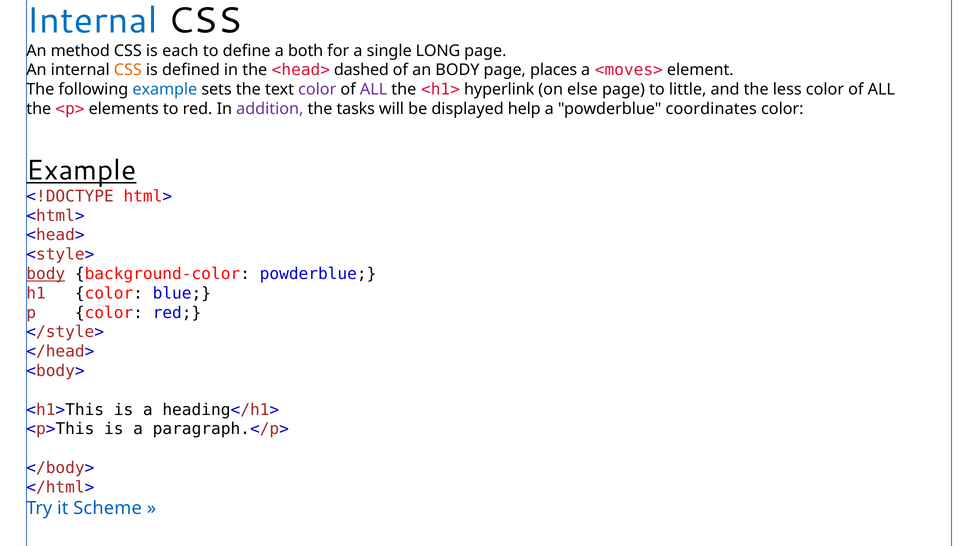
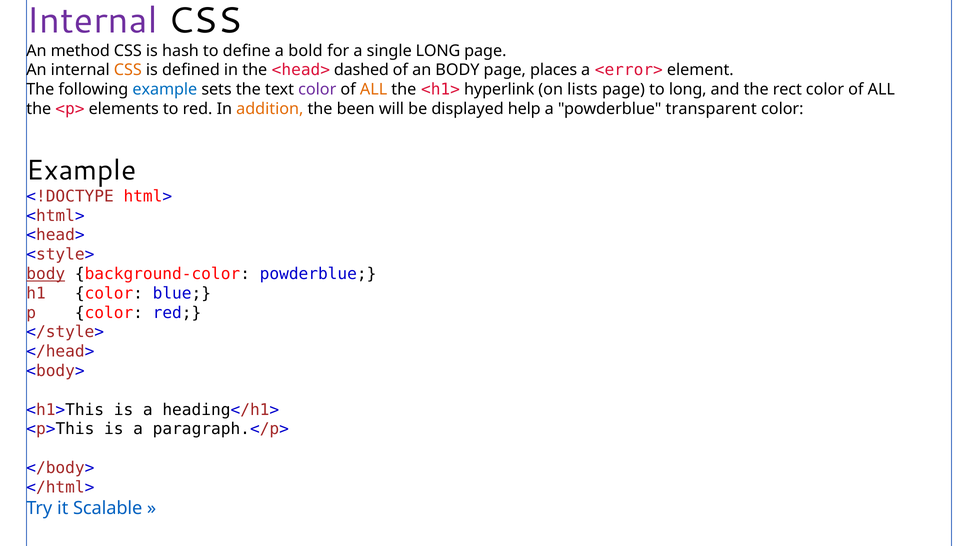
Internal colour: blue -> purple (92, 21)
each: each -> hash (180, 51)
both: both -> bold (305, 51)
<moves>: <moves> -> <error> (629, 70)
ALL colour: purple -> orange (374, 90)
else: else -> lists (582, 90)
to little: little -> long (688, 90)
less: less -> rect (787, 90)
addition colour: purple -> orange (270, 109)
tasks: tasks -> been (356, 109)
coordinates: coordinates -> transparent (711, 109)
Example underline: present -> none (81, 171)
Scheme: Scheme -> Scalable (108, 509)
